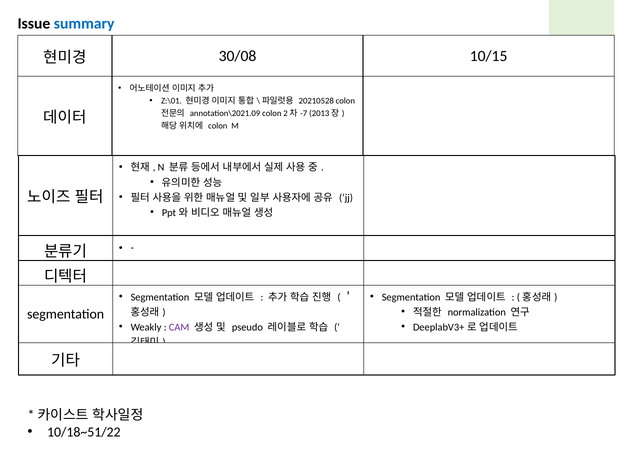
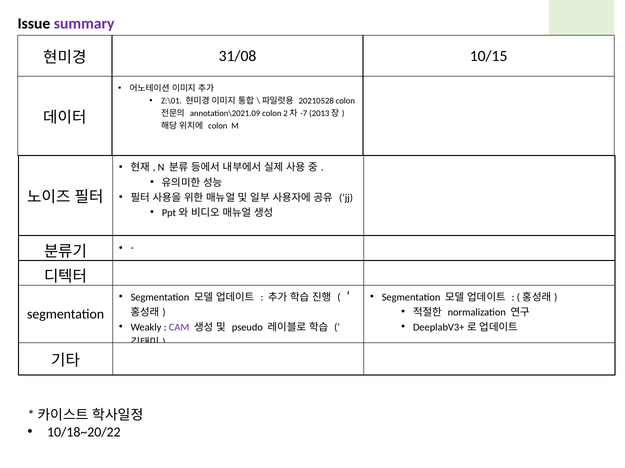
summary colour: blue -> purple (84, 24)
30/08: 30/08 -> 31/08 (237, 56)
10/18~51/22: 10/18~51/22 -> 10/18~20/22 (84, 433)
